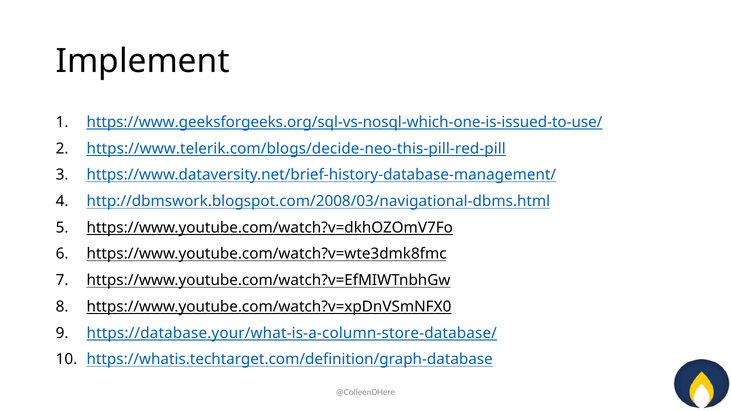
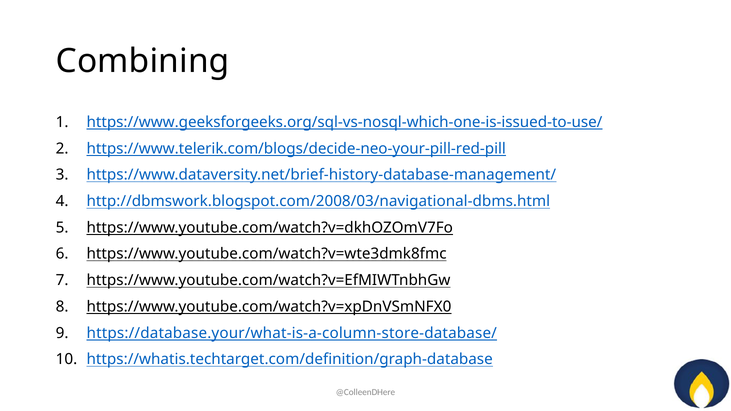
Implement: Implement -> Combining (143, 61)
https://www.telerik.com/blogs/decide-neo-this-pill-red-pill: https://www.telerik.com/blogs/decide-neo-this-pill-red-pill -> https://www.telerik.com/blogs/decide-neo-your-pill-red-pill (296, 149)
